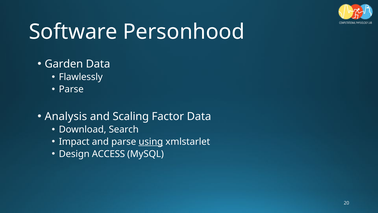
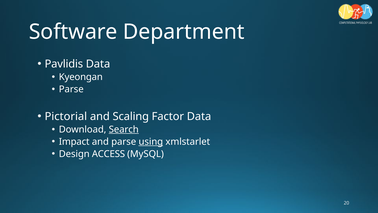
Personhood: Personhood -> Department (184, 32)
Garden: Garden -> Pavlidis (64, 64)
Flawlessly: Flawlessly -> Kyeongan (81, 77)
Analysis: Analysis -> Pictorial (66, 116)
Search underline: none -> present (124, 129)
